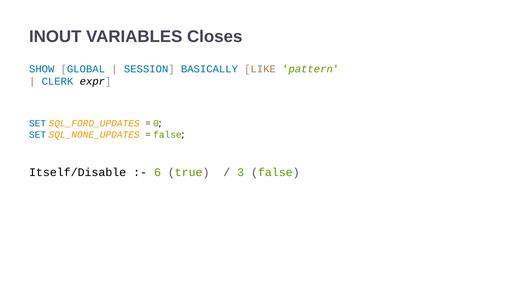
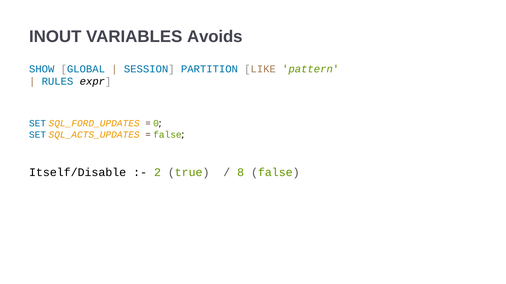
Closes: Closes -> Avoids (215, 37)
BASICALLY: BASICALLY -> PARTITION (209, 69)
CLERK: CLERK -> RULES (57, 82)
SQL_NONE_UPDATES: SQL_NONE_UPDATES -> SQL_ACTS_UPDATES (94, 135)
6: 6 -> 2 (157, 173)
3: 3 -> 8 (241, 173)
